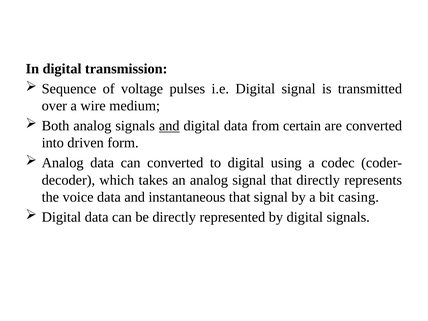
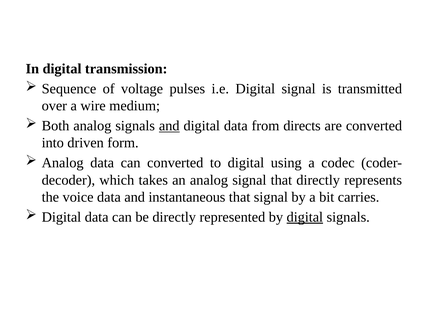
certain: certain -> directs (302, 126)
casing: casing -> carries (359, 197)
digital underline: none -> present (305, 217)
